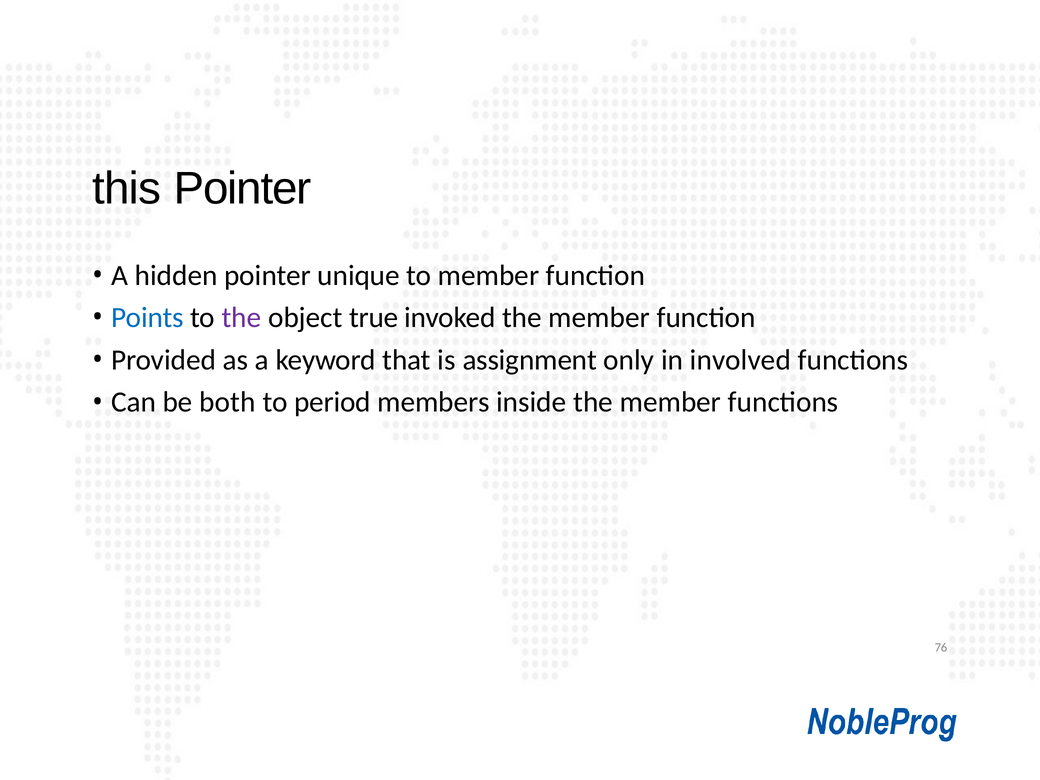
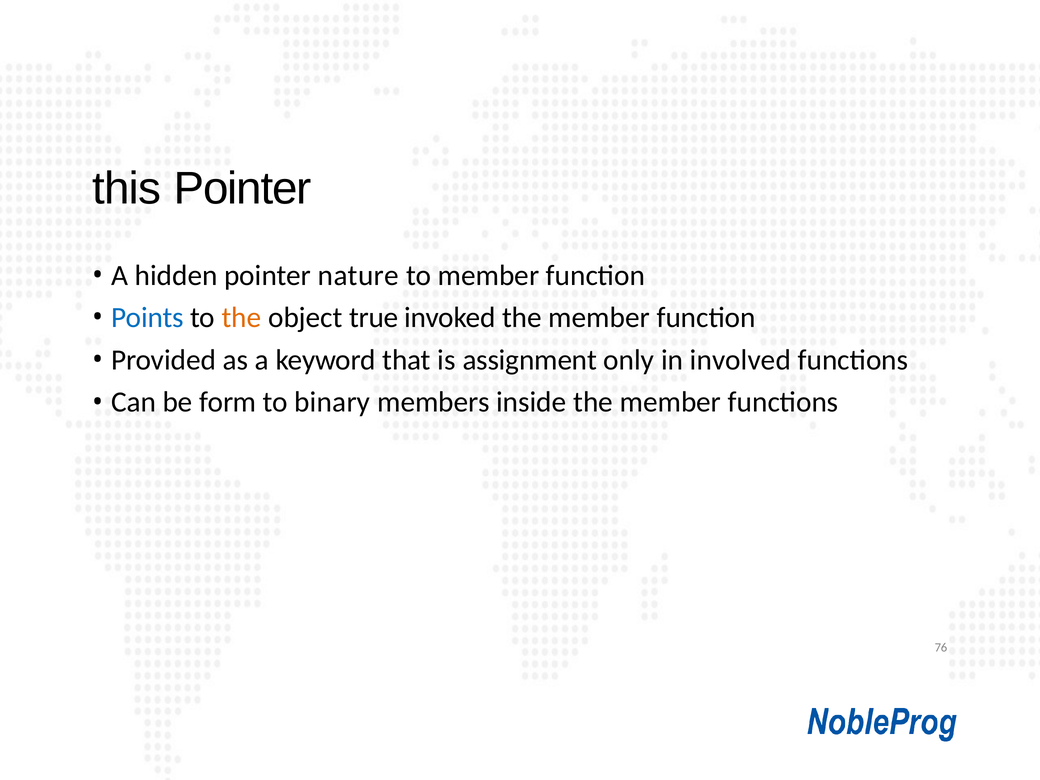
unique: unique -> nature (358, 275)
the colour: purple -> orange (242, 318)
both: both -> form (228, 402)
period: period -> binary (332, 402)
